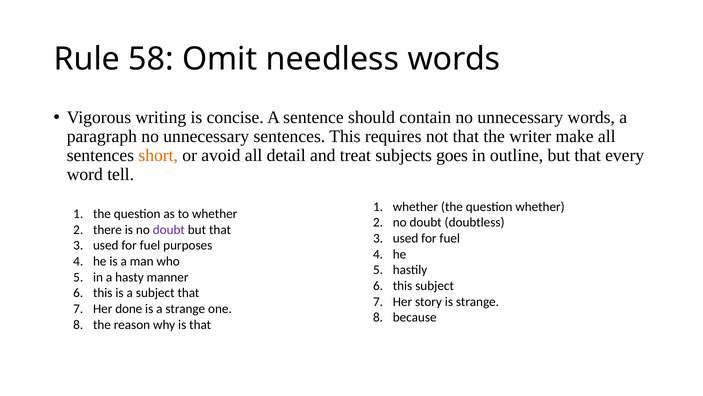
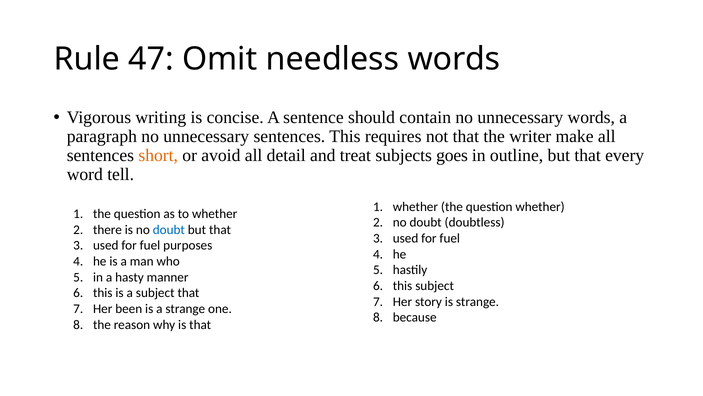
58: 58 -> 47 (151, 59)
doubt colour: purple -> blue (169, 229)
done: done -> been (129, 309)
